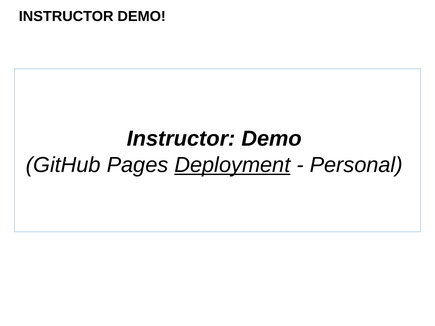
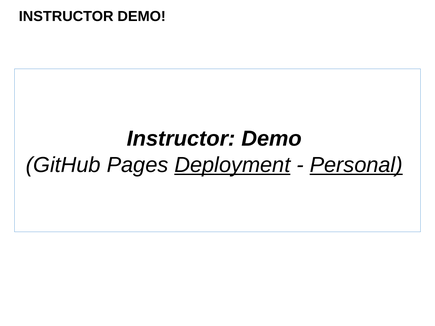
Personal underline: none -> present (356, 165)
